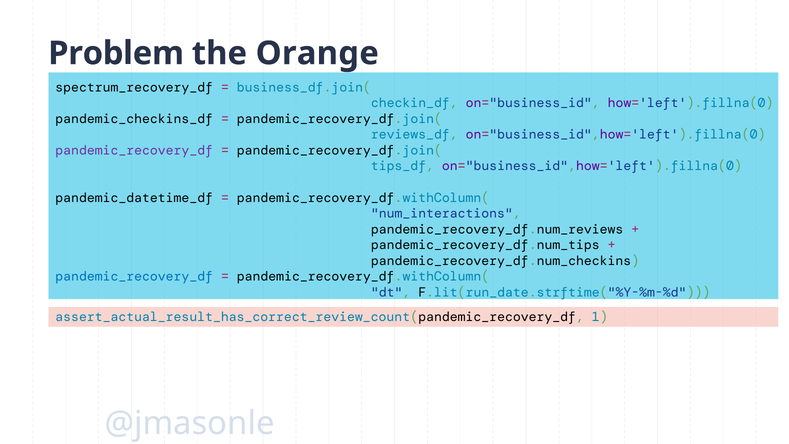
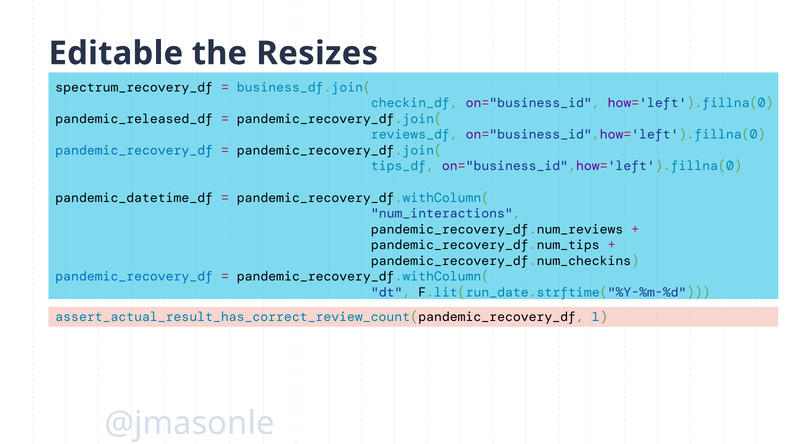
Problem: Problem -> Editable (116, 53)
Orange: Orange -> Resizes (317, 53)
pandemic_checkins_df: pandemic_checkins_df -> pandemic_released_df (134, 119)
pandemic_recovery_df colour: purple -> blue (134, 150)
